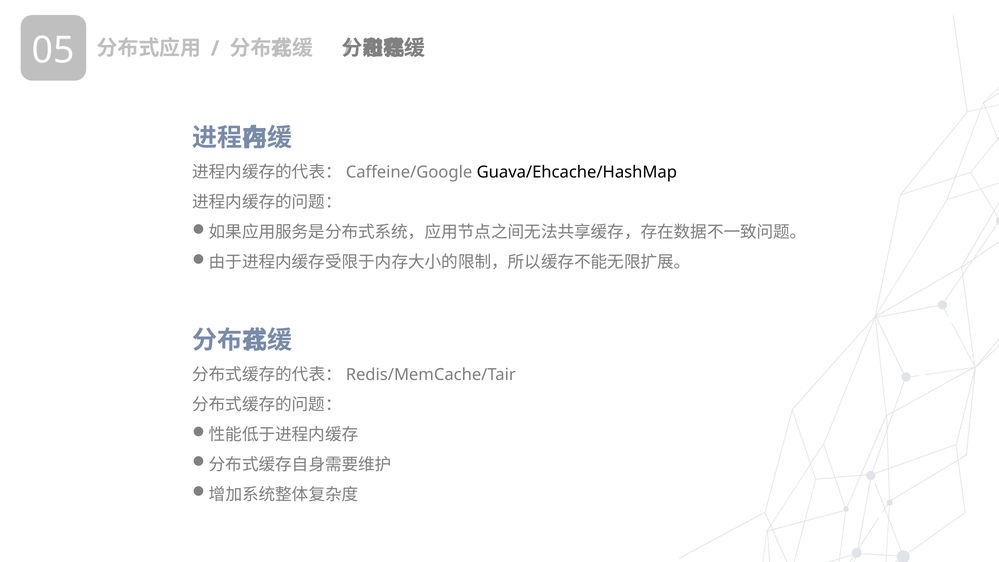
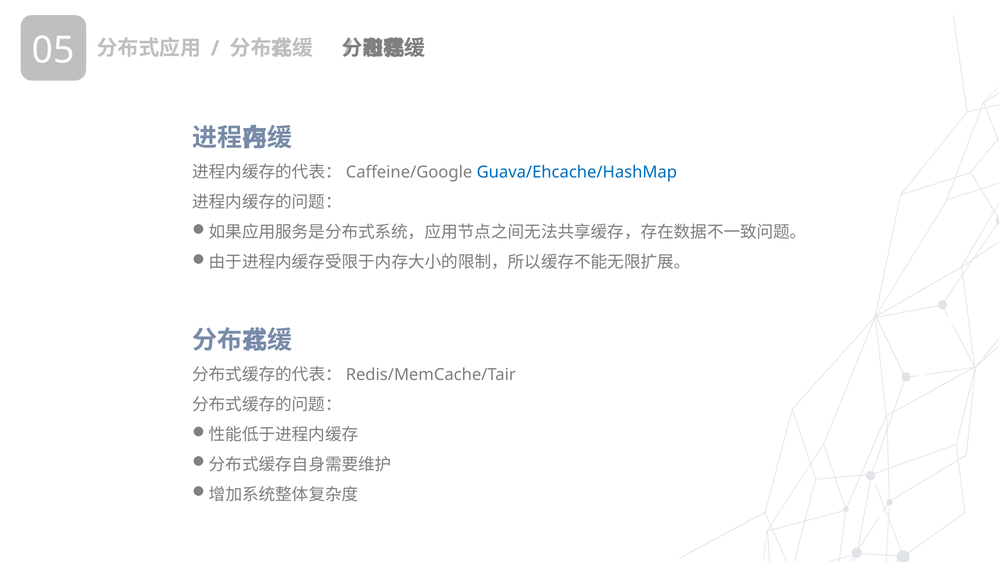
Guava/Ehcache/HashMap colour: black -> blue (577, 172)
